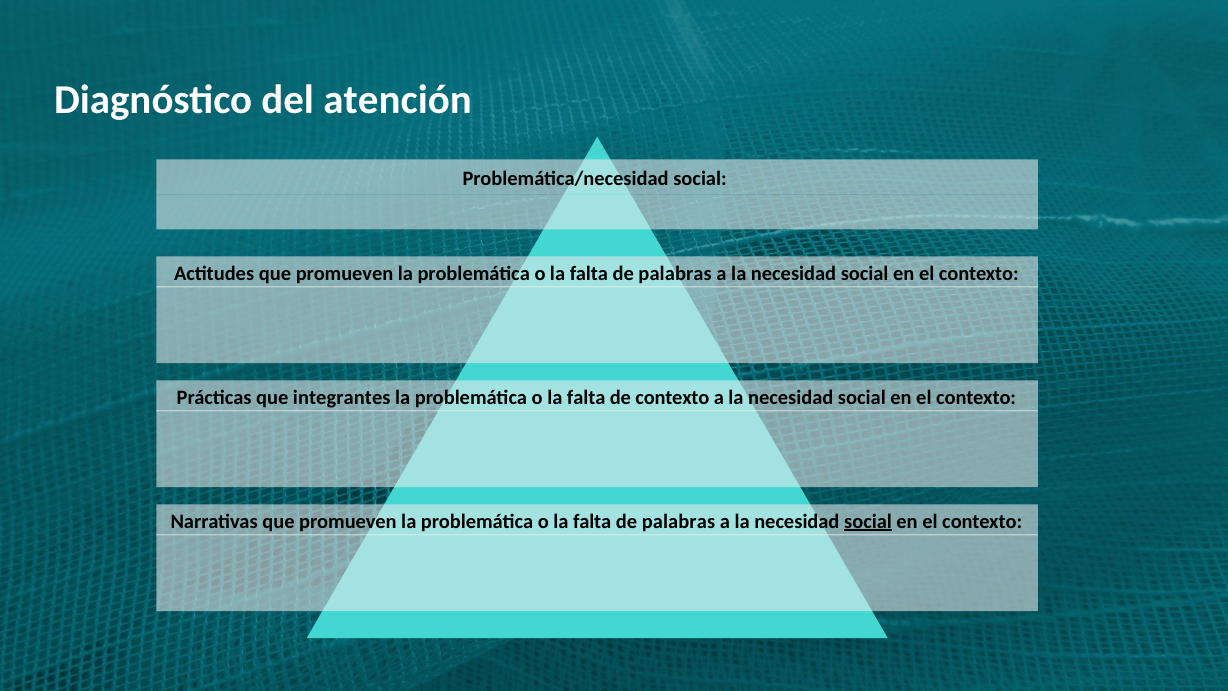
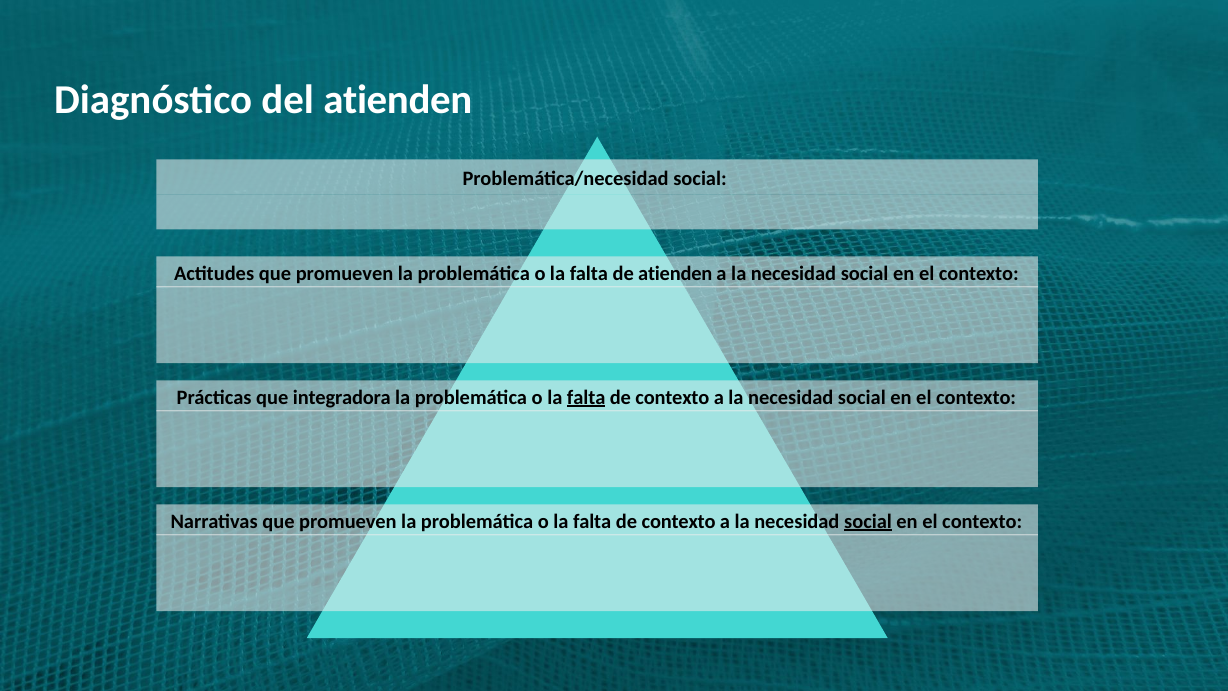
del atención: atención -> atienden (398, 99)
palabras: palabras -> atienden (675, 273)
integrantes: integrantes -> integradora (342, 397)
falta underline: none -> present (586, 397)
palabras: palabras -> contexto (679, 521)
